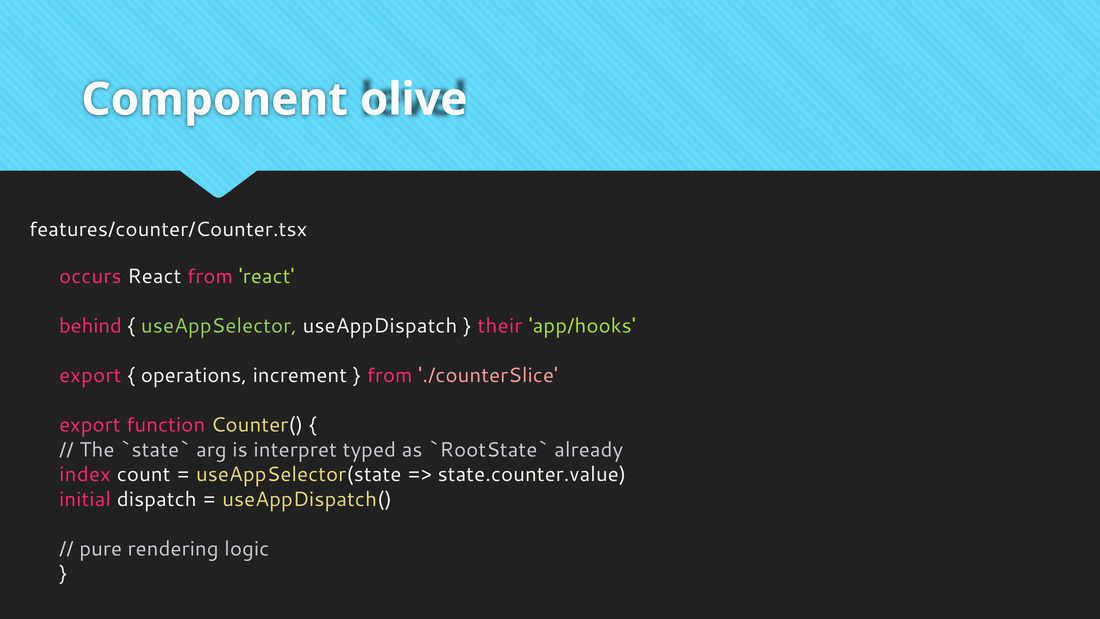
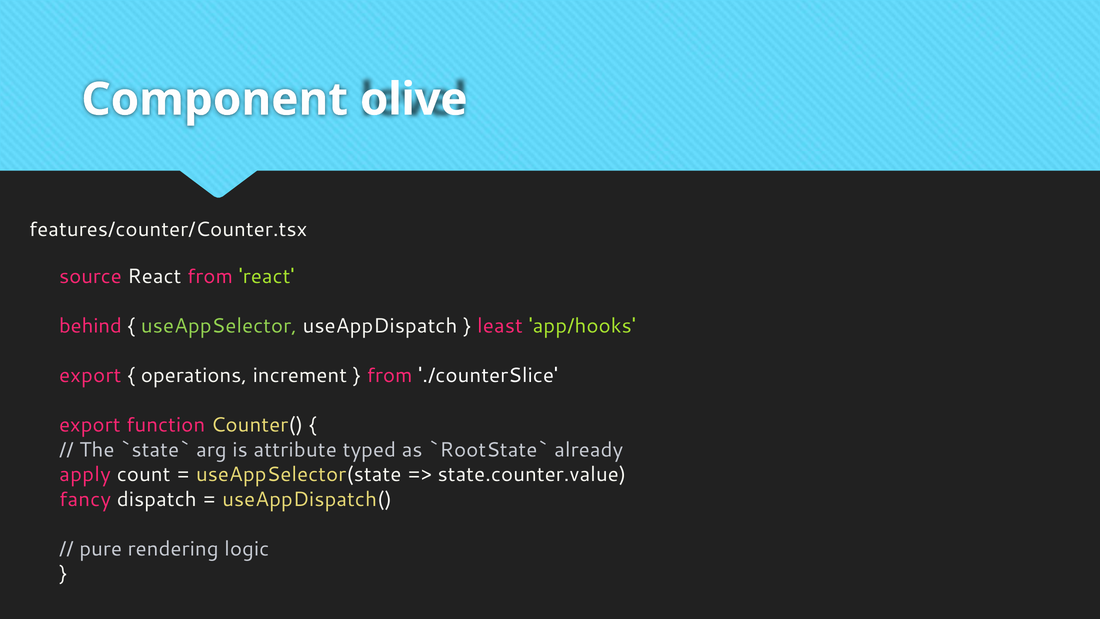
occurs: occurs -> source (90, 276)
their: their -> least (500, 326)
./counterSlice colour: pink -> white (488, 375)
interpret: interpret -> attribute (295, 450)
index: index -> apply (85, 474)
initial: initial -> fancy (85, 499)
